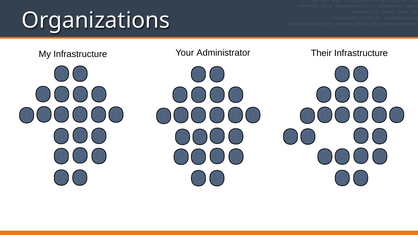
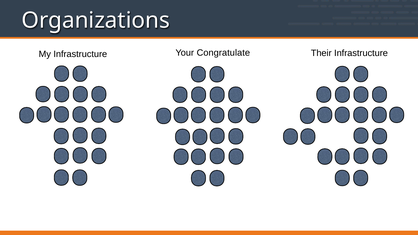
Administrator: Administrator -> Congratulate (223, 53)
